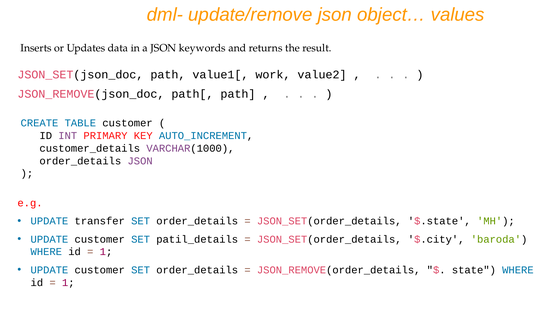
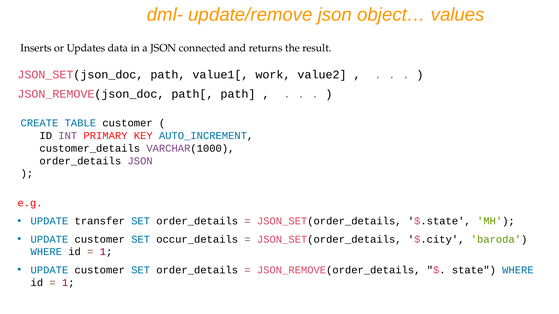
keywords: keywords -> connected (202, 48)
patil_details: patil_details -> occur_details (197, 240)
